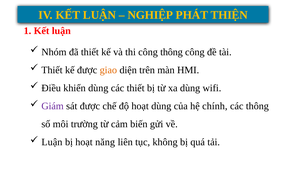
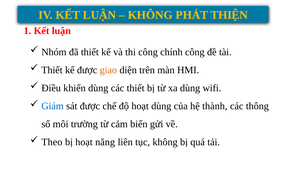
NGHIỆP: NGHIỆP -> KHÔNG (150, 15)
công thông: thông -> chính (171, 52)
Giám colour: purple -> blue (53, 106)
chính: chính -> thành (215, 106)
Luận: Luận -> Theo (52, 142)
